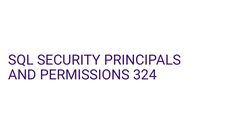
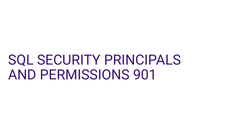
324: 324 -> 901 (145, 75)
